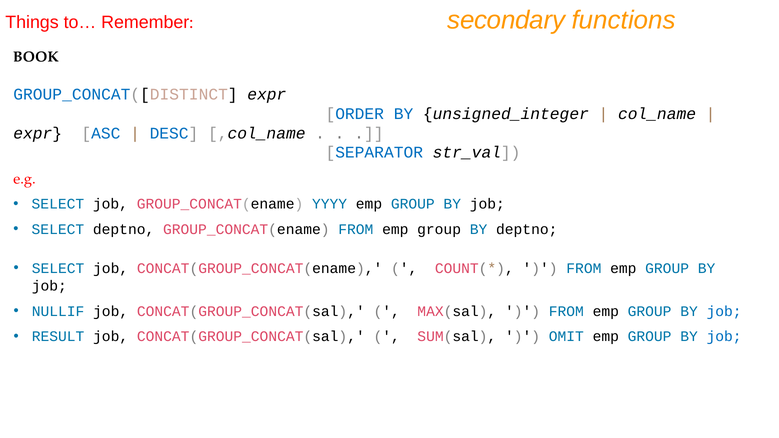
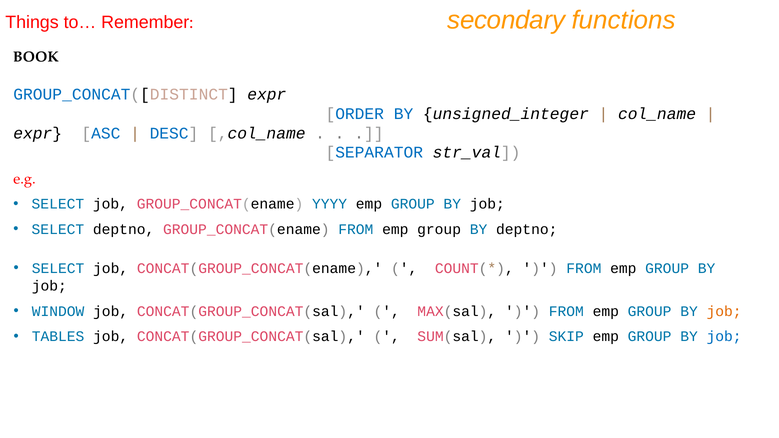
NULLIF: NULLIF -> WINDOW (58, 311)
job colour: blue -> orange (724, 311)
RESULT: RESULT -> TABLES (58, 337)
OMIT: OMIT -> SKIP (566, 337)
